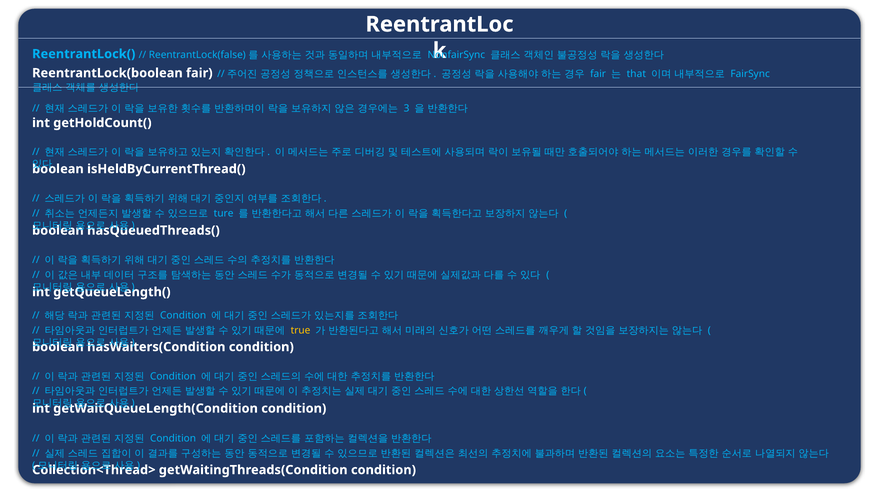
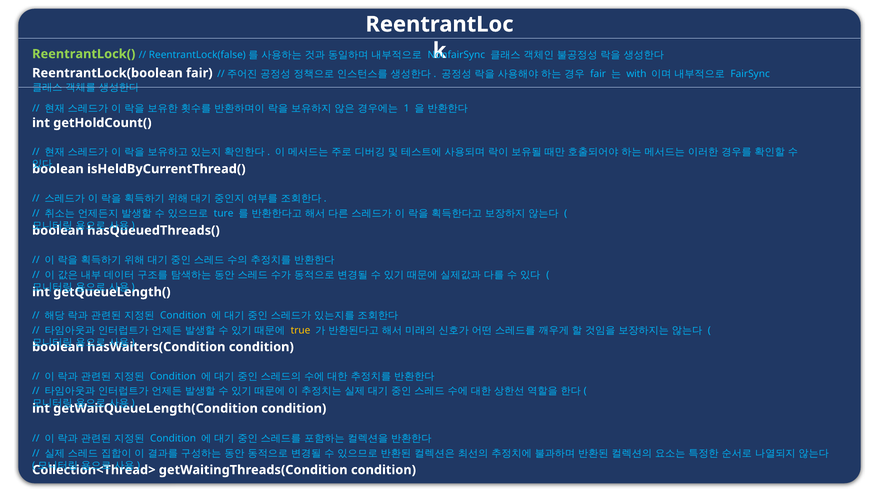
ReentrantLock( colour: light blue -> light green (84, 54)
that: that -> with (636, 74)
3: 3 -> 1 (407, 108)
